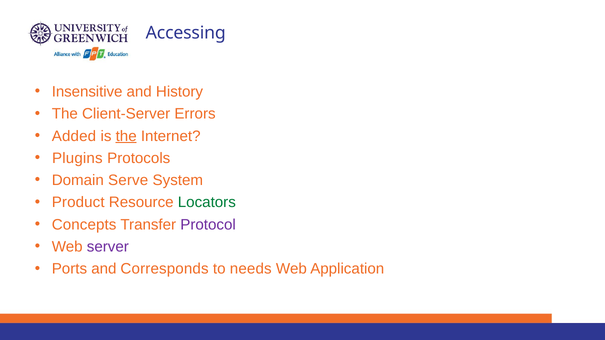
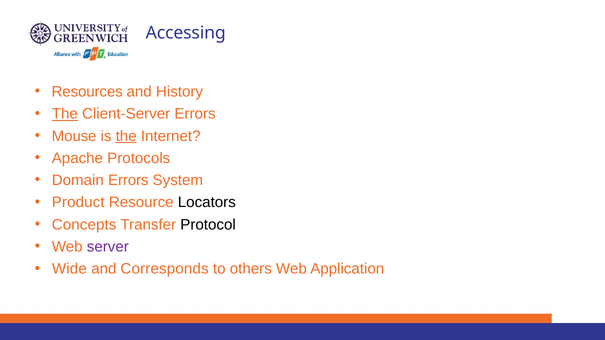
Insensitive: Insensitive -> Resources (87, 92)
The underline: none -> present (65, 114)
Added: Added -> Mouse (74, 136)
Plugins: Plugins -> Apache (77, 158)
Domain Serve: Serve -> Errors (128, 181)
Locators colour: green -> black (207, 203)
Protocol colour: purple -> black (208, 225)
Ports: Ports -> Wide (69, 269)
needs: needs -> others (251, 269)
